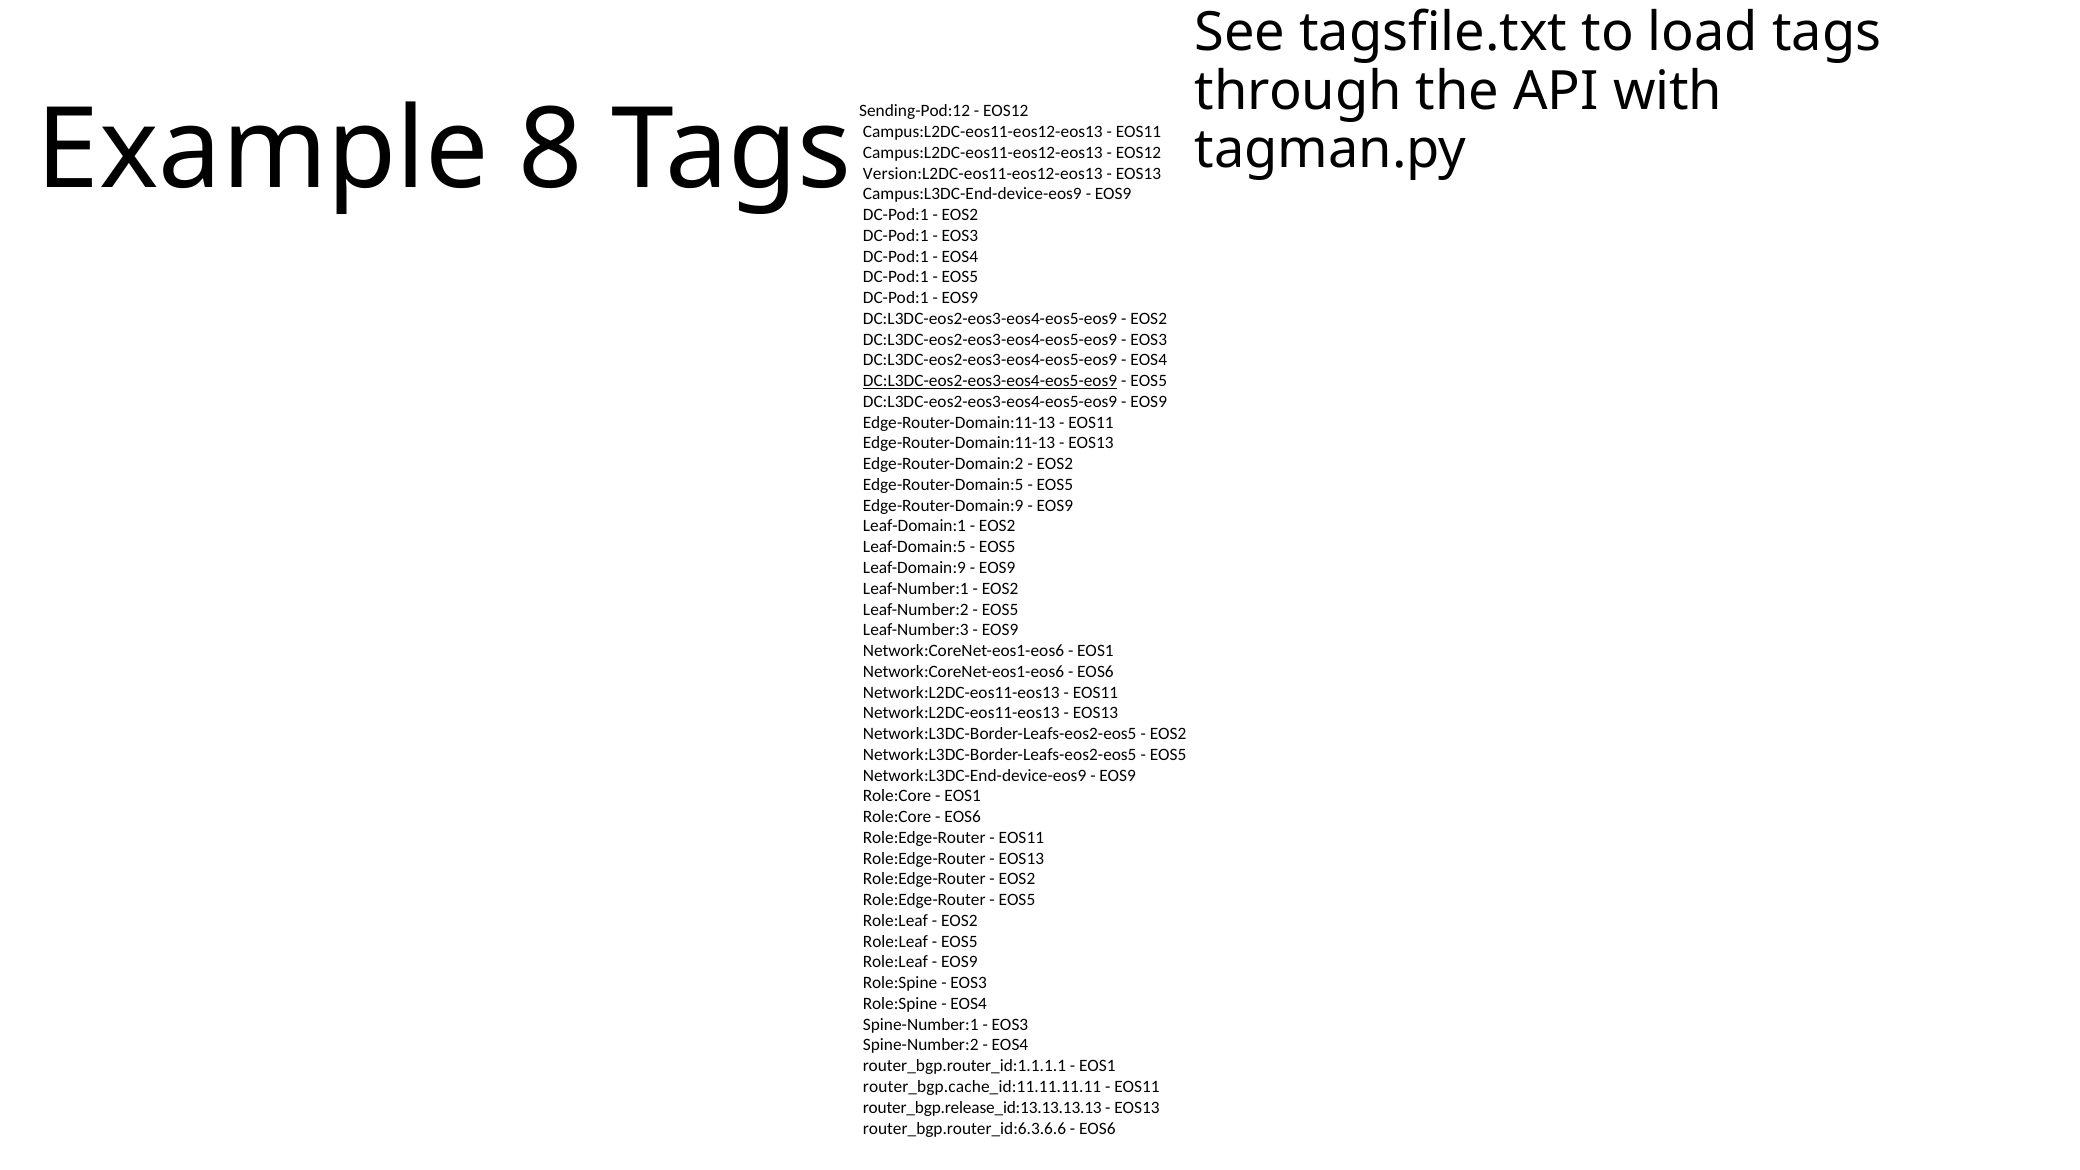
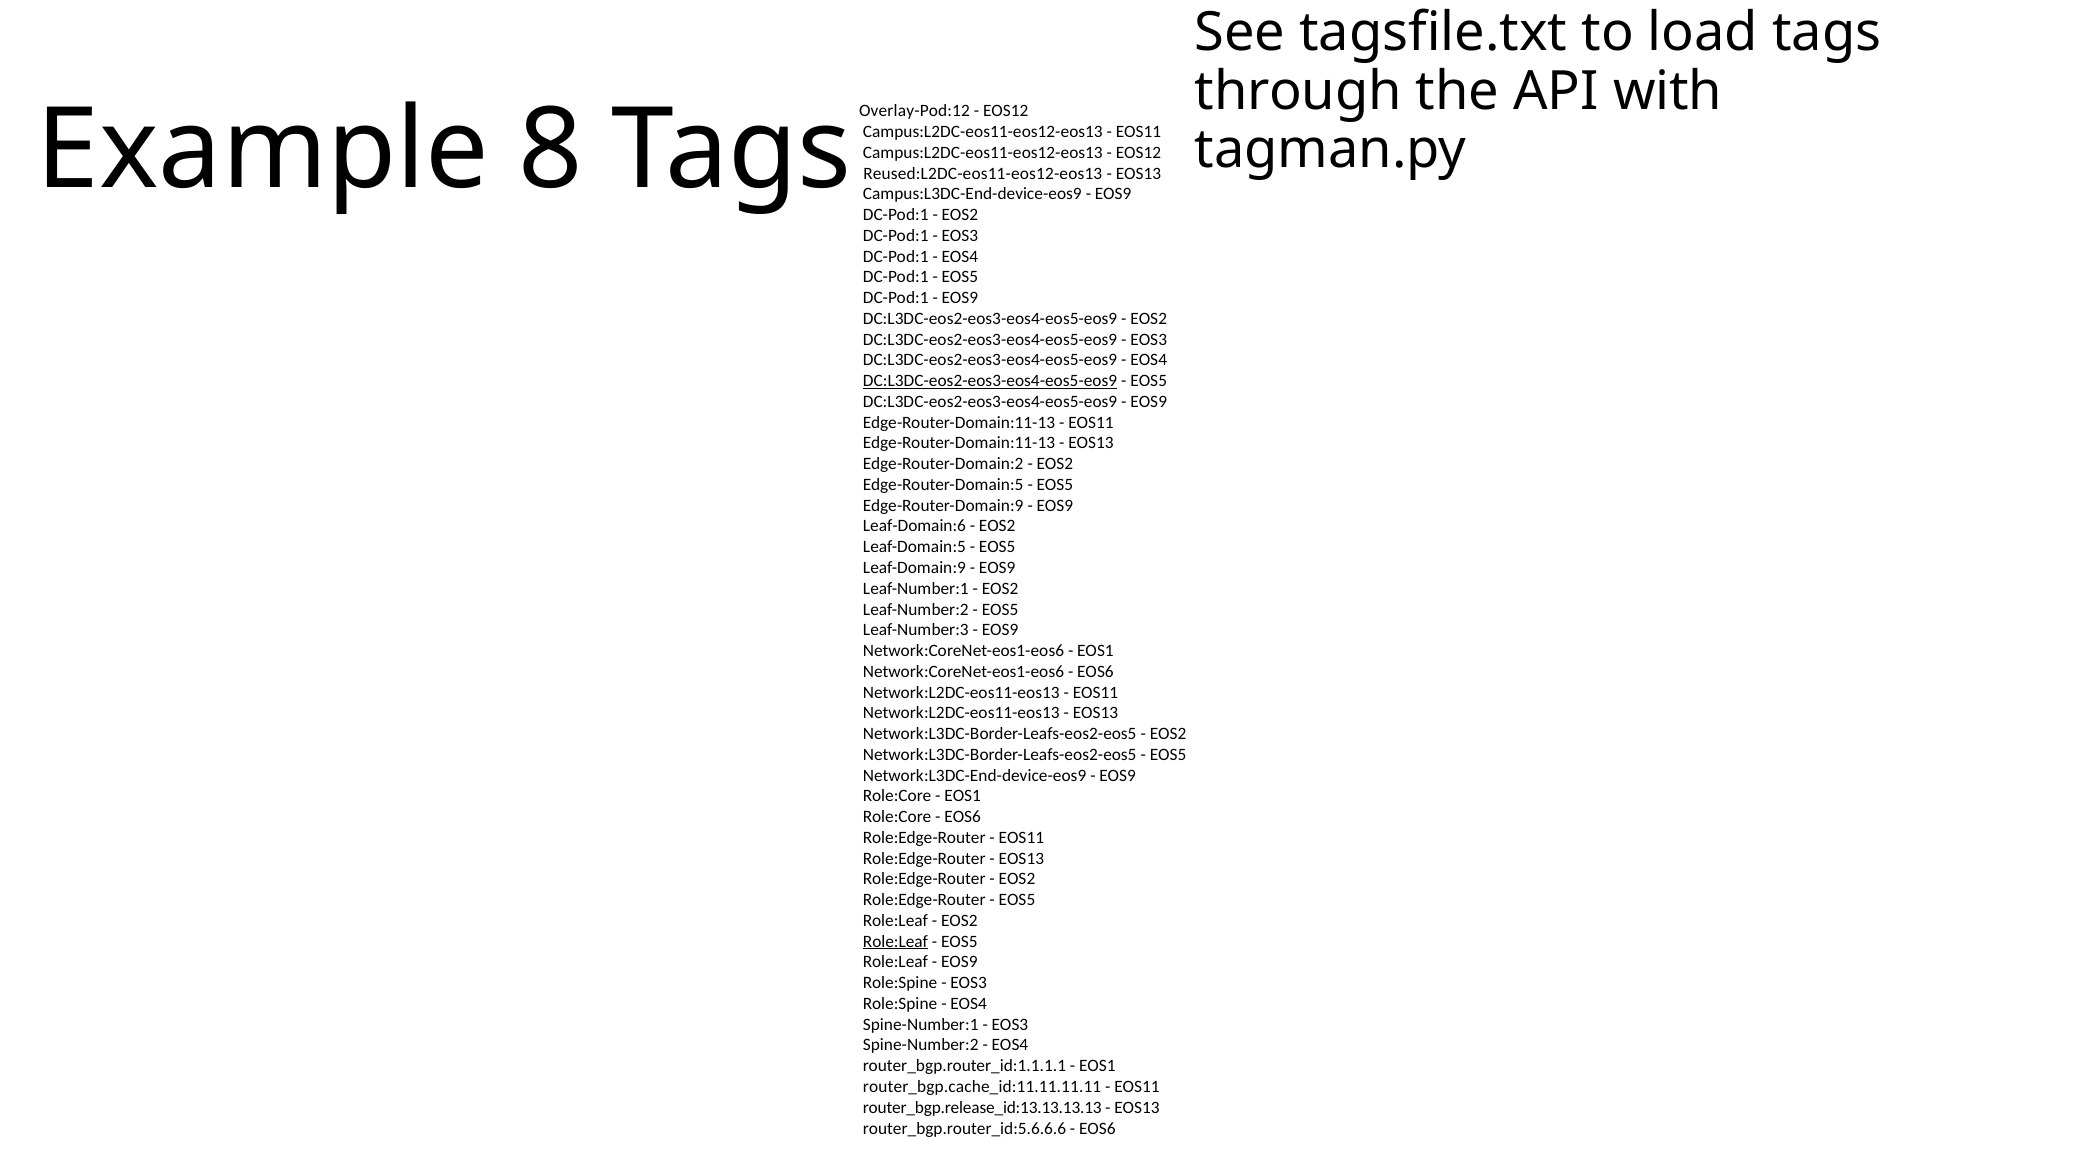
Sending-Pod:12: Sending-Pod:12 -> Overlay-Pod:12 (915, 111)
Version:L2DC-eos11-eos12-eos13: Version:L2DC-eos11-eos12-eos13 -> Reused:L2DC-eos11-eos12-eos13 (983, 173)
Leaf-Domain:1: Leaf-Domain:1 -> Leaf-Domain:6 (914, 526)
Role:Leaf underline: none -> present (895, 941)
router_bgp.router_id:6.3.6.6: router_bgp.router_id:6.3.6.6 -> router_bgp.router_id:5.6.6.6 (965, 1128)
